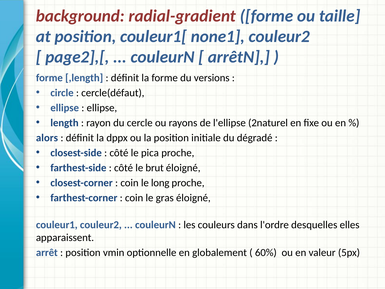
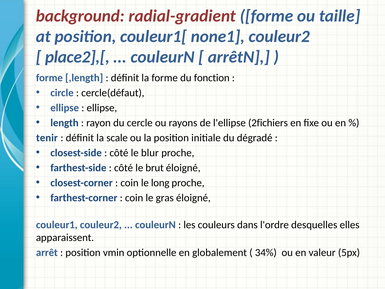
page2],[: page2],[ -> place2],[ (77, 57)
versions: versions -> fonction (212, 78)
2naturel: 2naturel -> 2fichiers (268, 123)
alors: alors -> tenir (47, 138)
dppx: dppx -> scale (117, 138)
pica: pica -> blur (150, 153)
60%: 60% -> 34% (266, 252)
